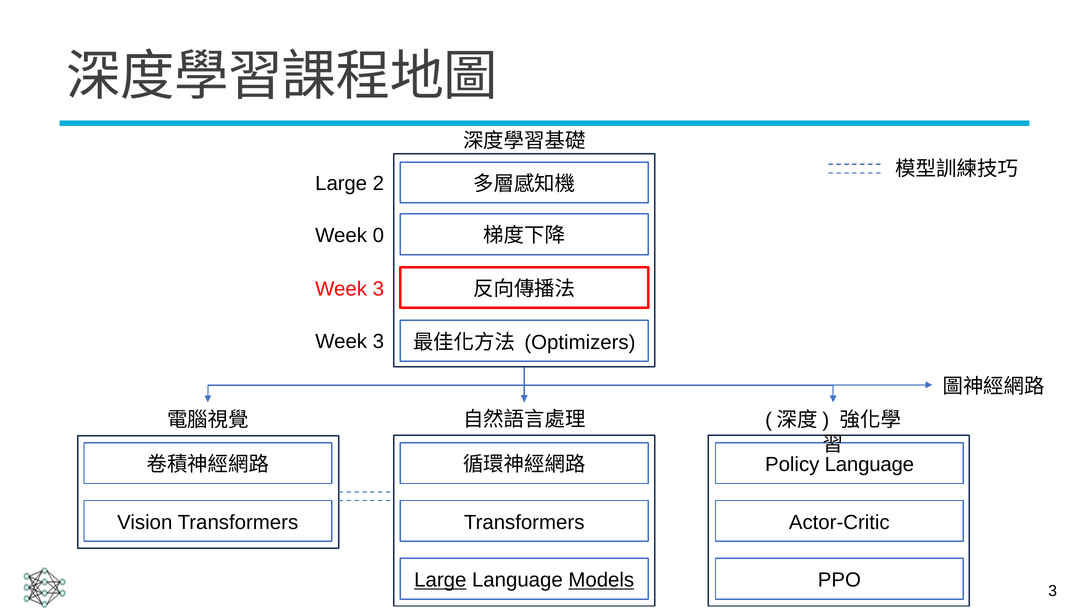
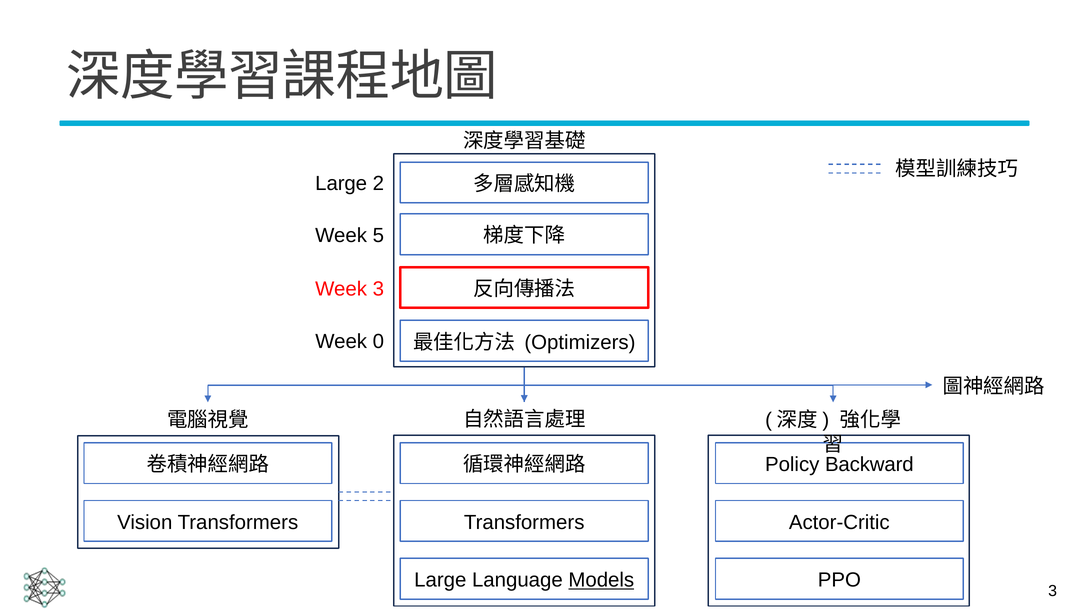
0: 0 -> 5 (378, 235)
3: 3 -> 0 (378, 341)
Policy Language: Language -> Backward (869, 464)
Large underline: present -> none (440, 580)
